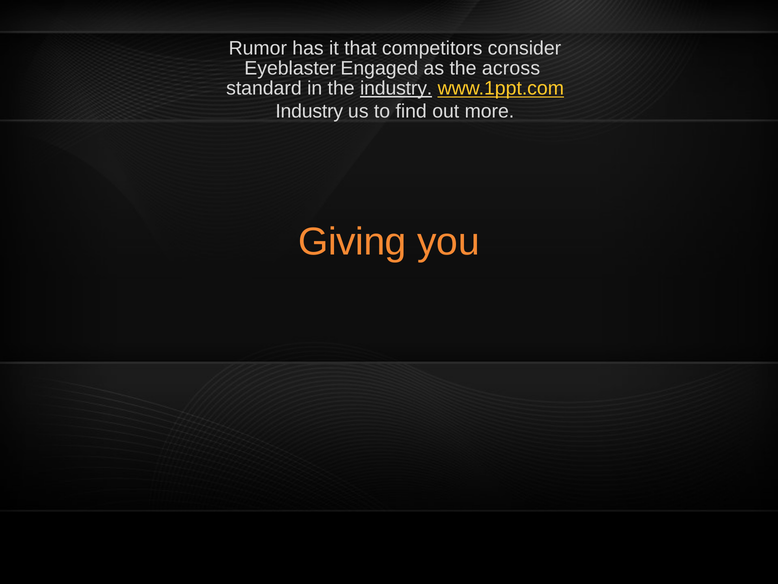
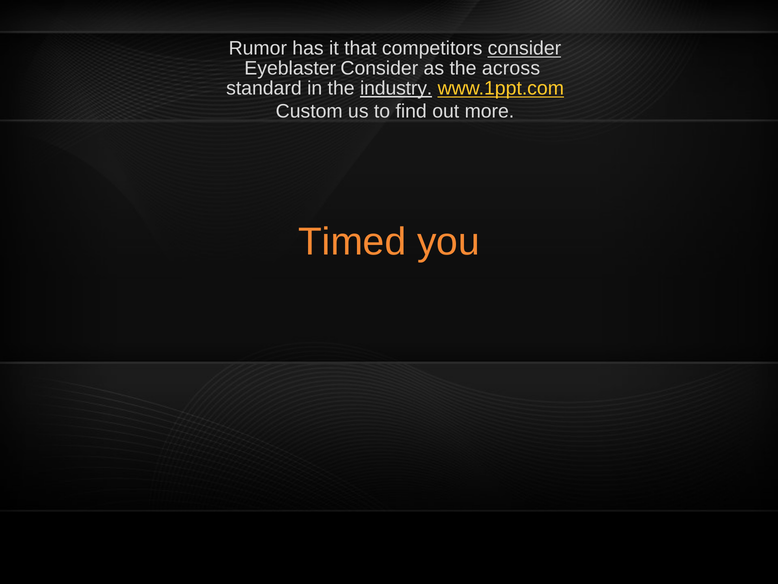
consider underline: none -> present (524, 49)
Eyeblaster Engaged: Engaged -> Consider (379, 68)
Industry: Industry -> Custom (309, 111)
Giving: Giving -> Timed (352, 241)
